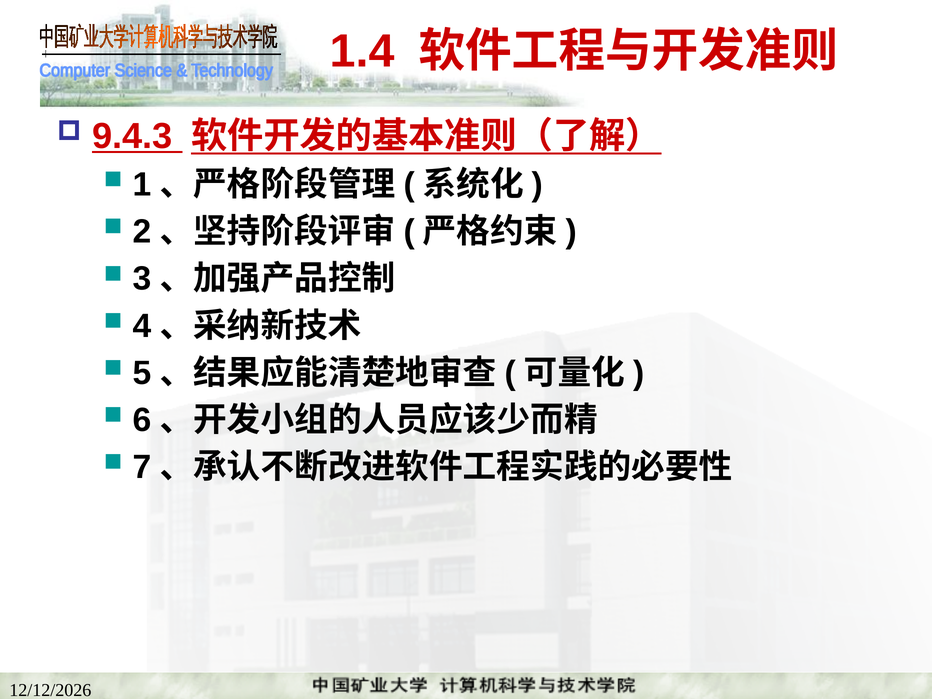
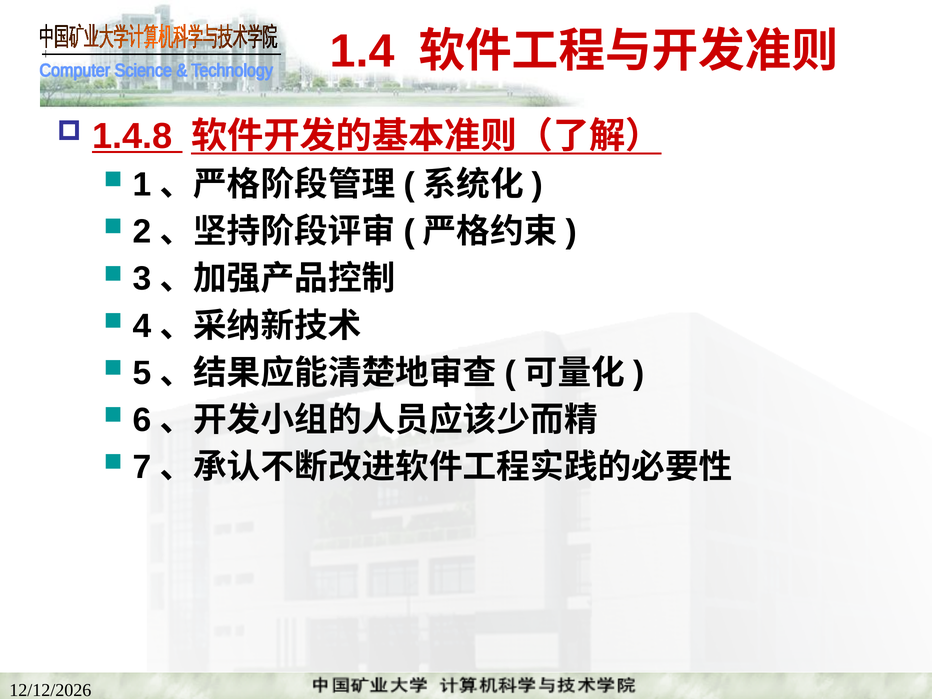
9.4.3: 9.4.3 -> 1.4.8 (132, 136)
